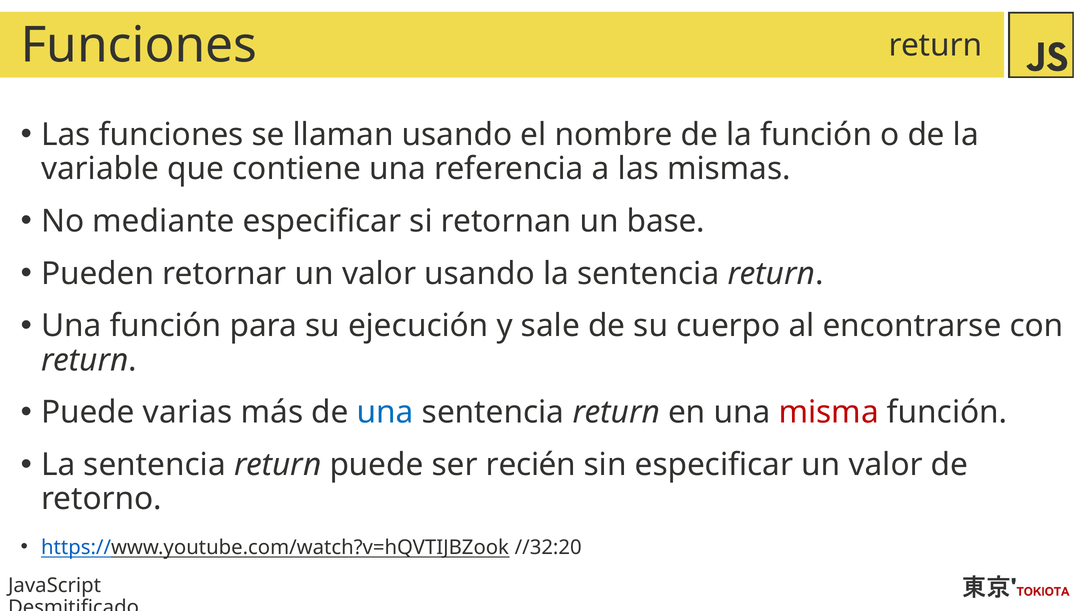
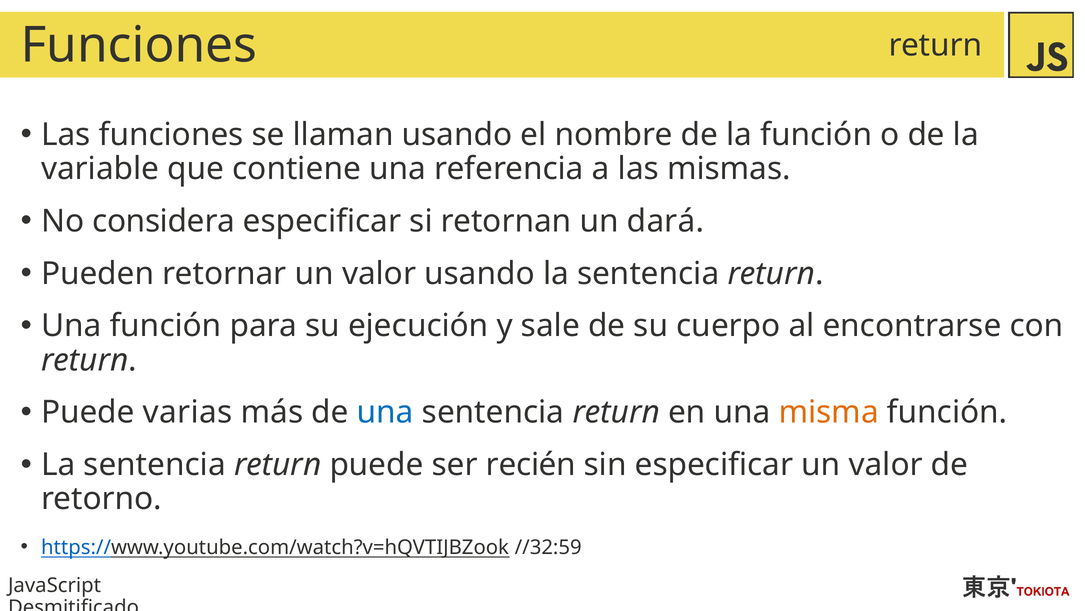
mediante: mediante -> considera (164, 221)
base: base -> dará (666, 221)
misma colour: red -> orange (829, 412)
//32:20: //32:20 -> //32:59 (548, 547)
